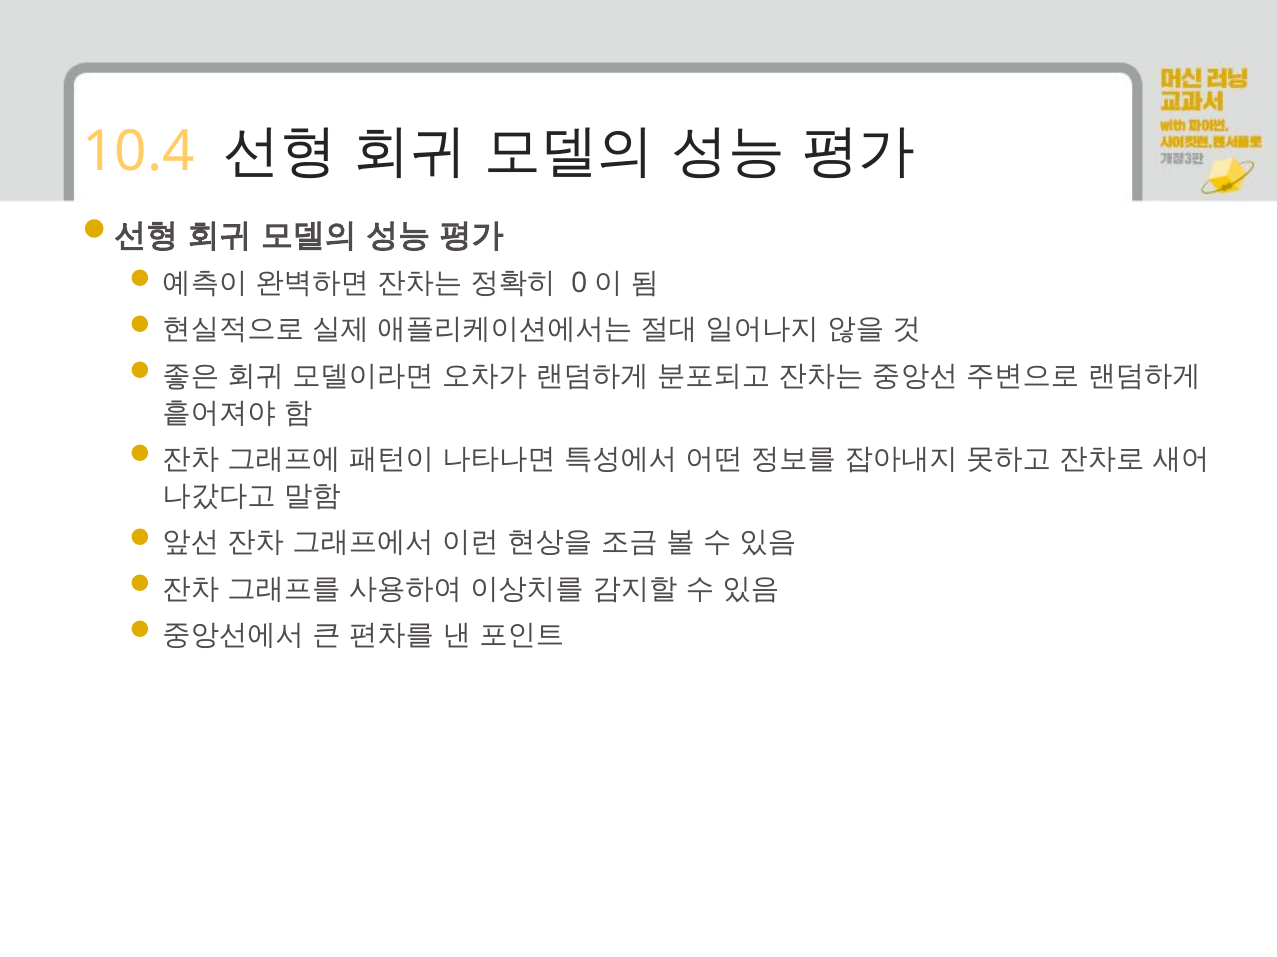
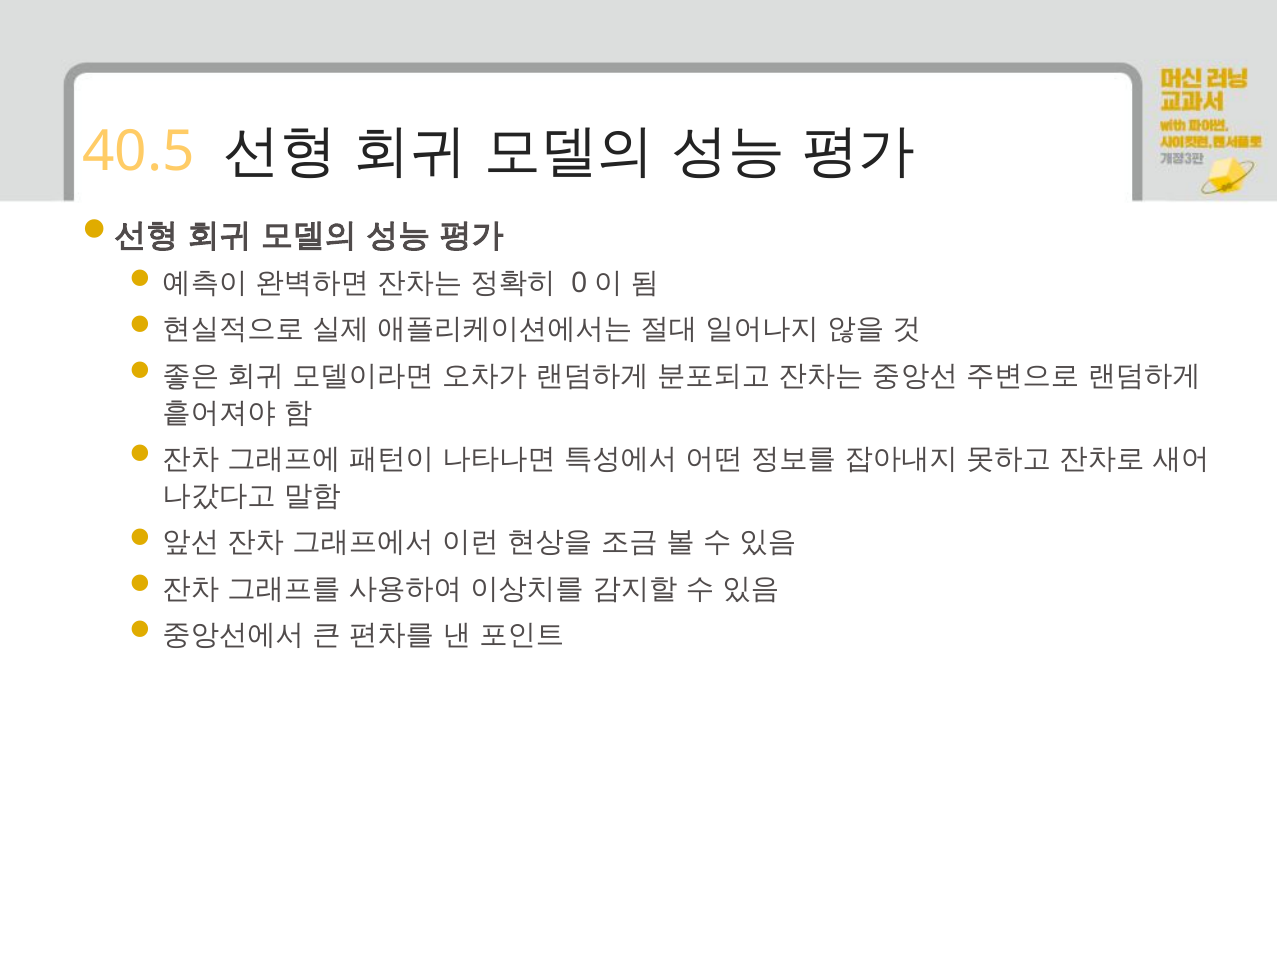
10.4: 10.4 -> 40.5 (138, 152)
